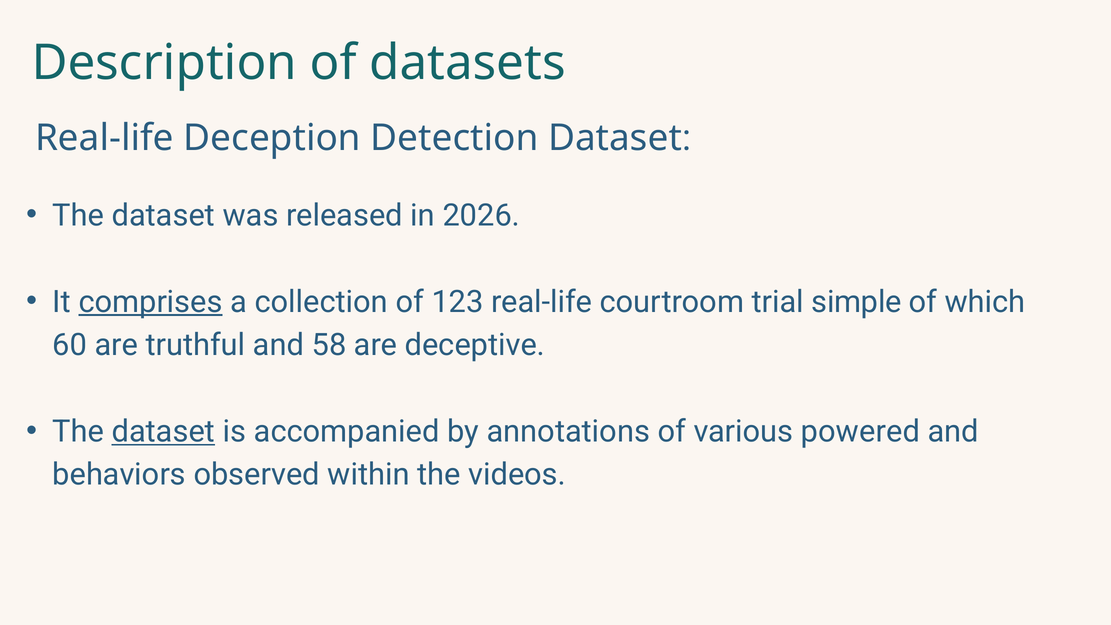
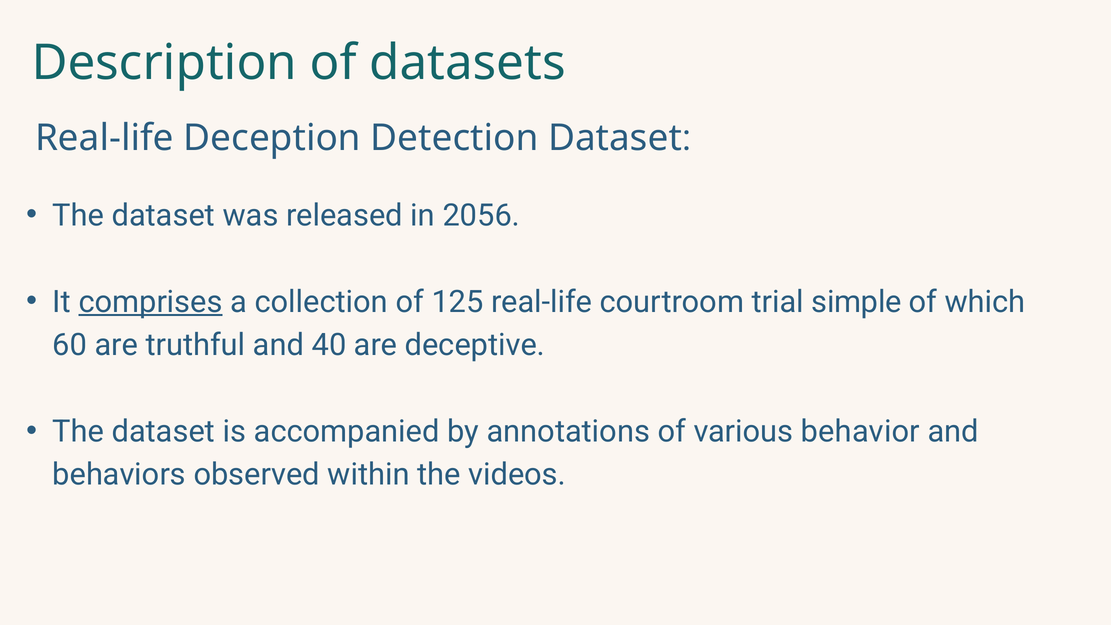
2026: 2026 -> 2056 (481, 215)
123: 123 -> 125 (458, 302)
58: 58 -> 40 (329, 345)
dataset underline: present -> none (163, 431)
powered: powered -> behavior (860, 431)
